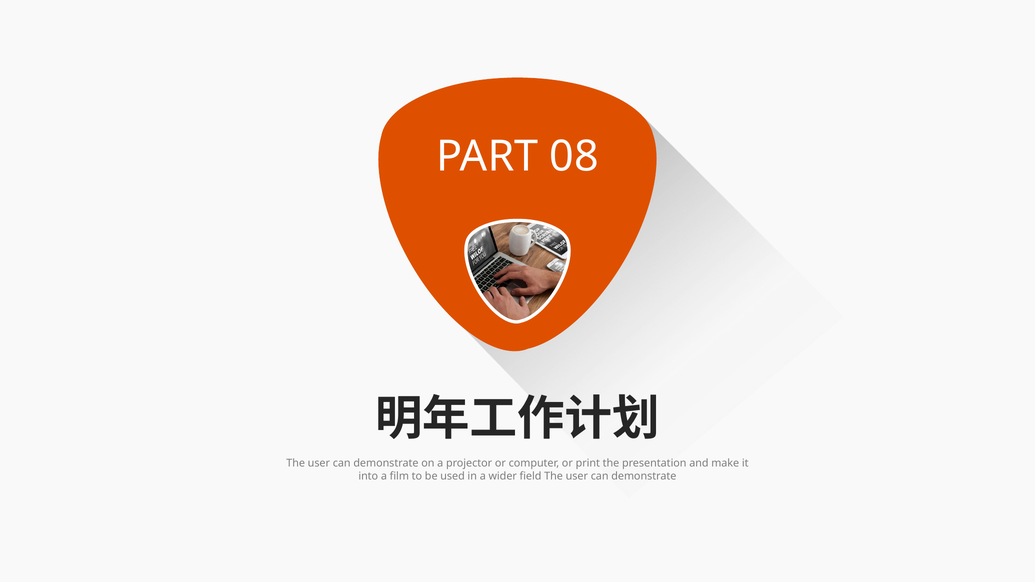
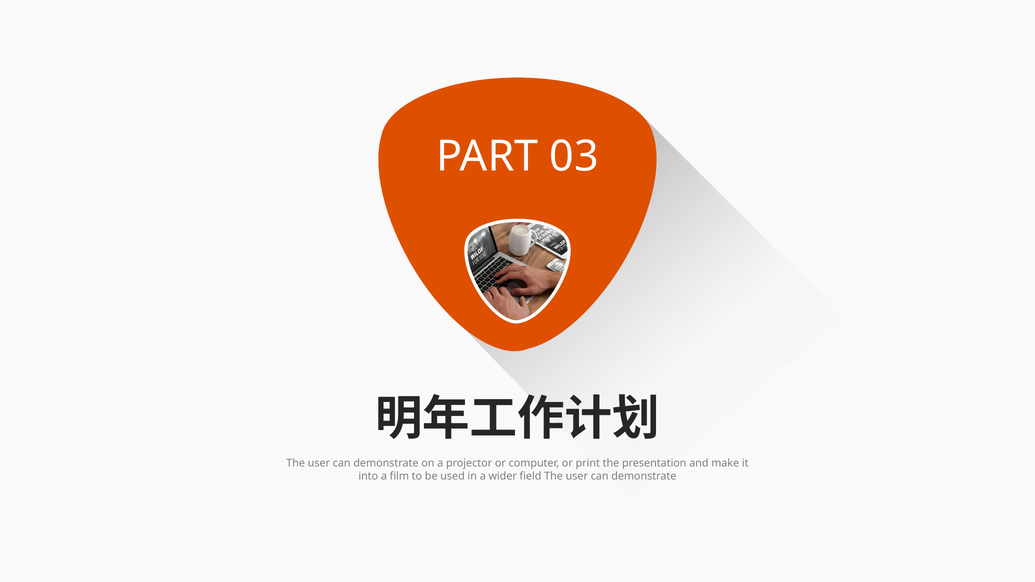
08: 08 -> 03 (574, 156)
